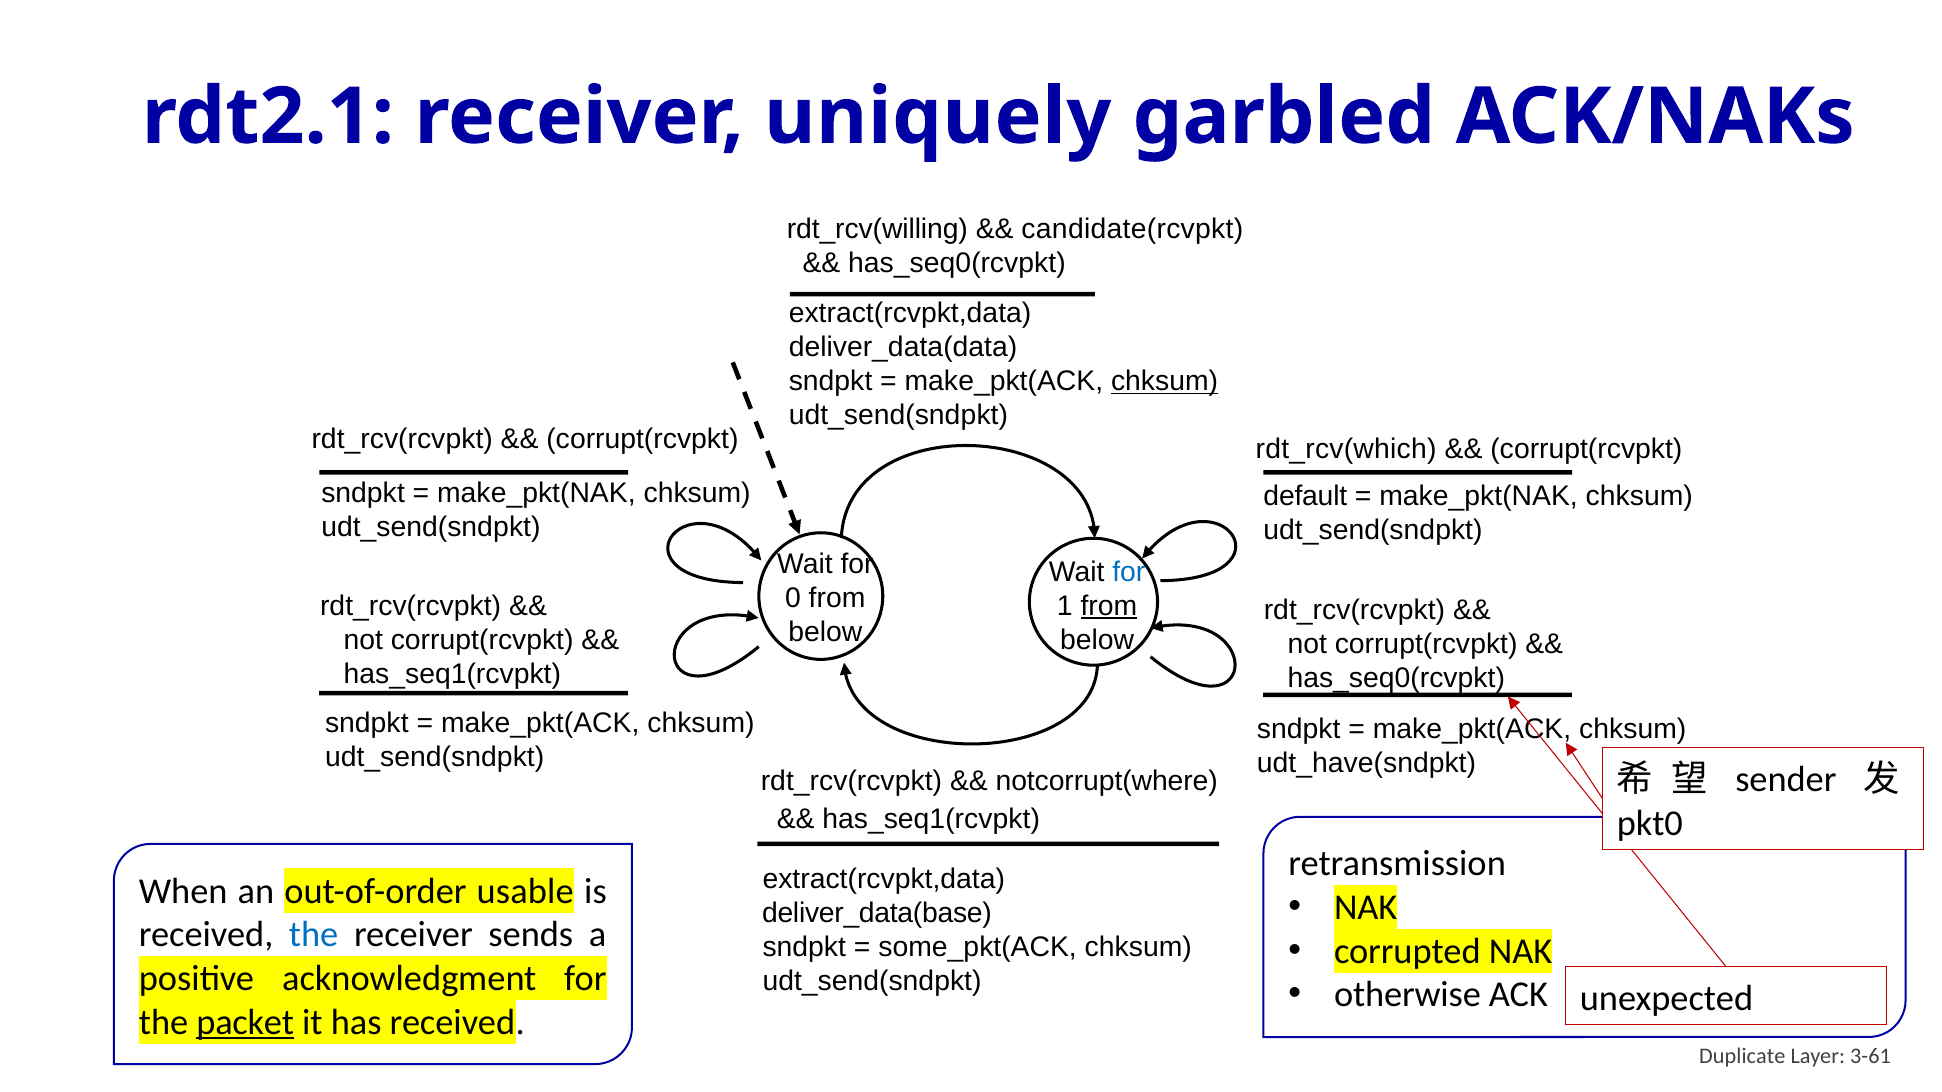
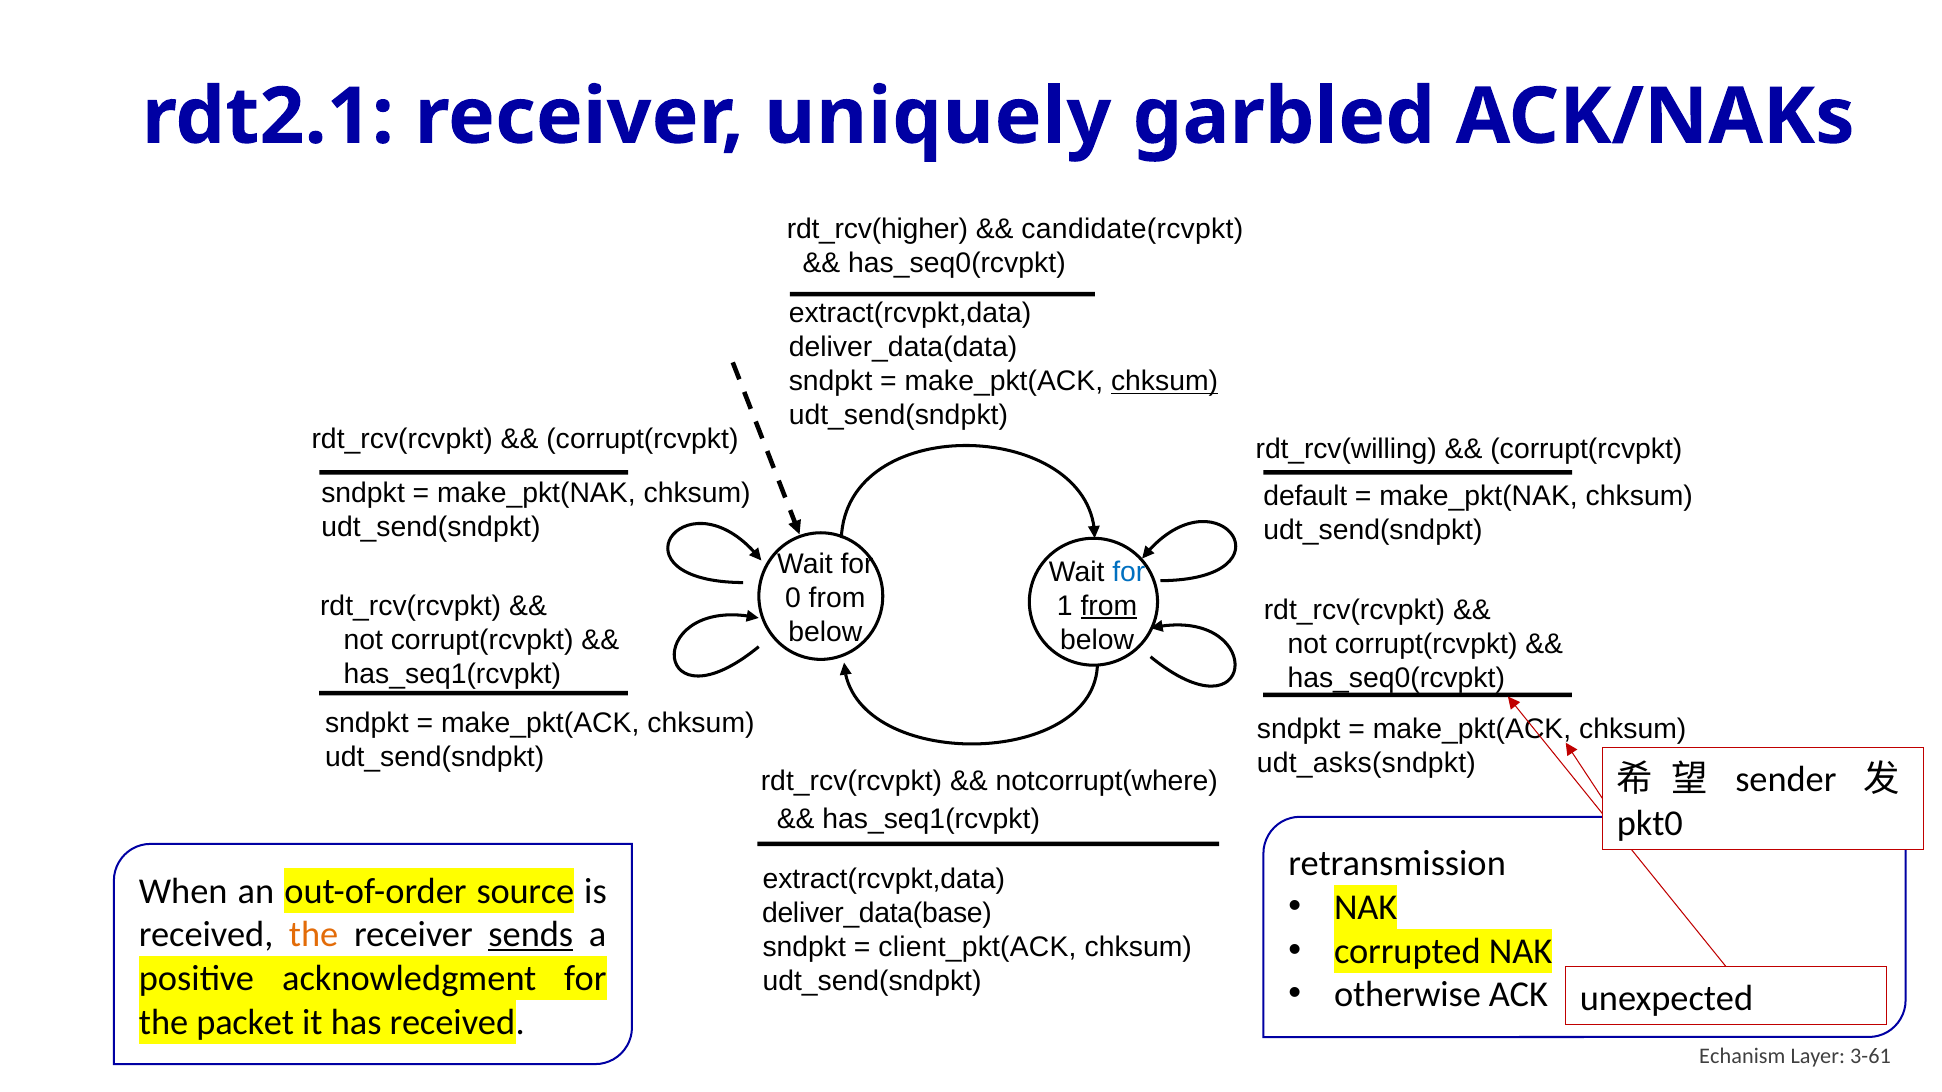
rdt_rcv(willing: rdt_rcv(willing -> rdt_rcv(higher (877, 230)
rdt_rcv(which: rdt_rcv(which -> rdt_rcv(willing (1346, 449)
udt_have(sndpkt: udt_have(sndpkt -> udt_asks(sndpkt (1366, 764)
usable: usable -> source (525, 891)
the colour: blue -> orange (314, 935)
sends underline: none -> present (531, 935)
some_pkt(ACK: some_pkt(ACK -> client_pkt(ACK (978, 947)
packet underline: present -> none (245, 1022)
Duplicate: Duplicate -> Echanism (1742, 1056)
